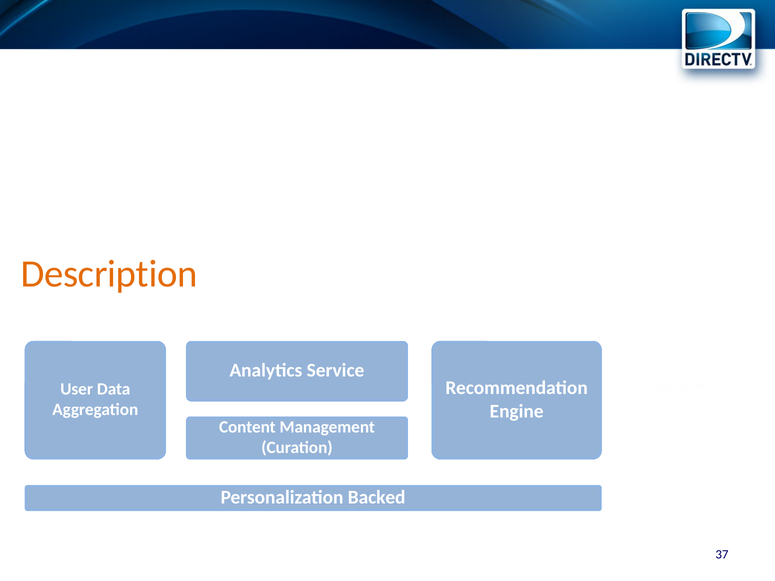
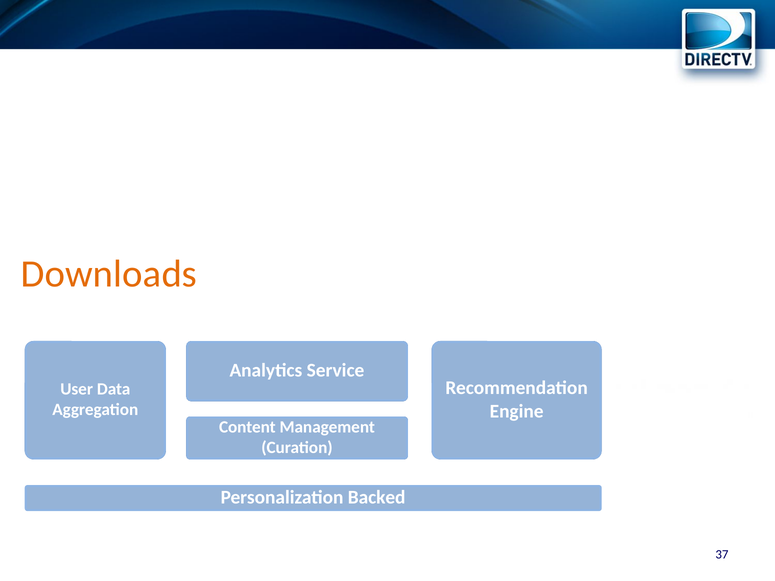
Description: Description -> Downloads (109, 274)
